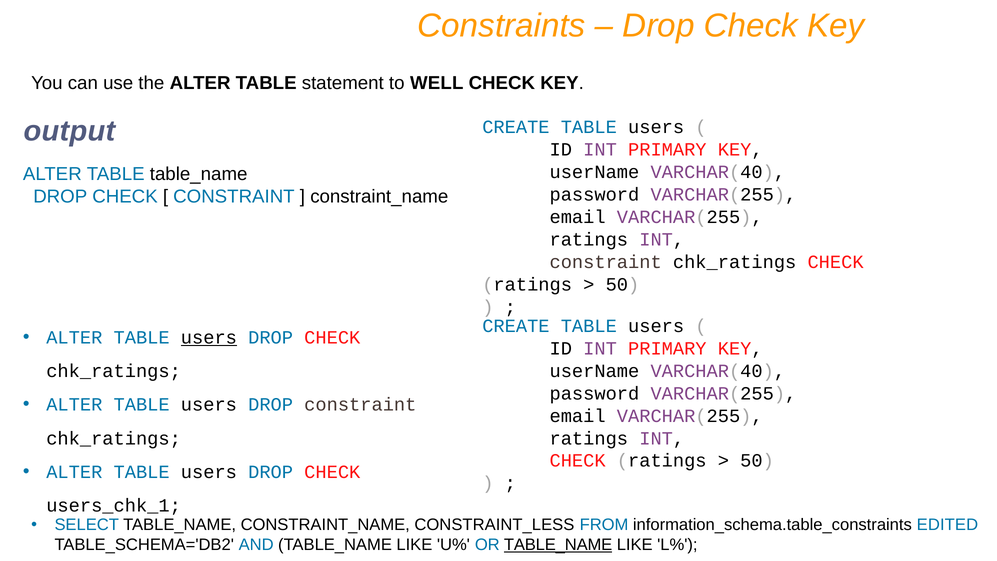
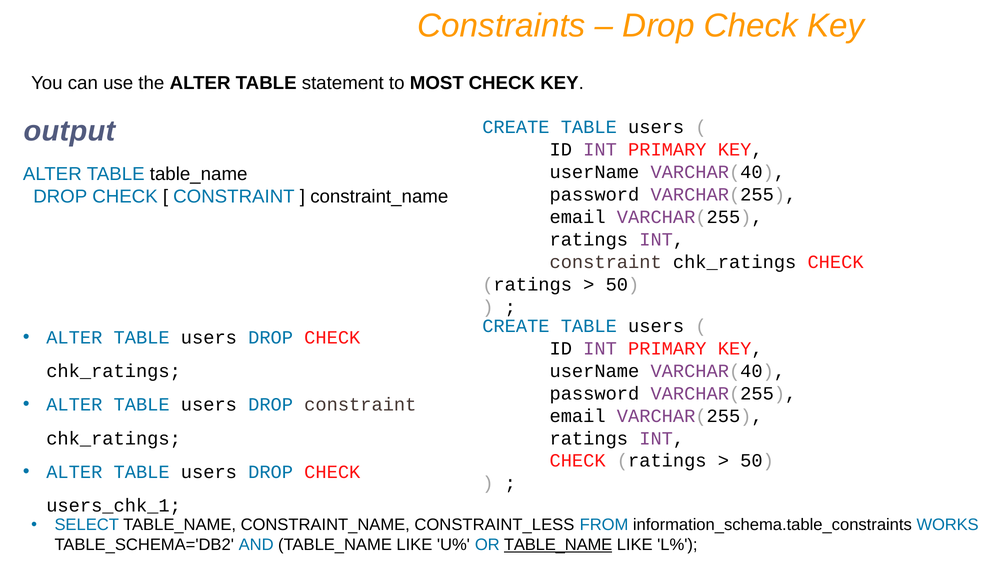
WELL: WELL -> MOST (437, 83)
users underline: present -> none (209, 337)
EDITED: EDITED -> WORKS (948, 525)
